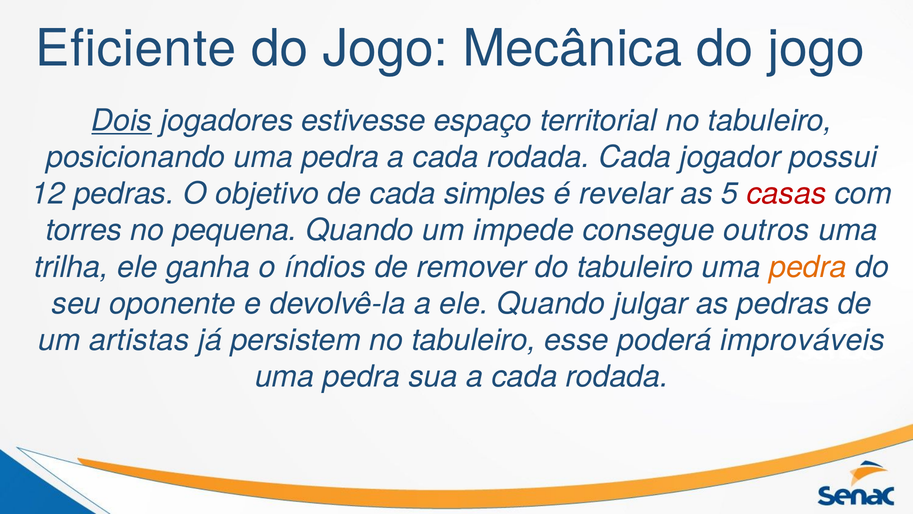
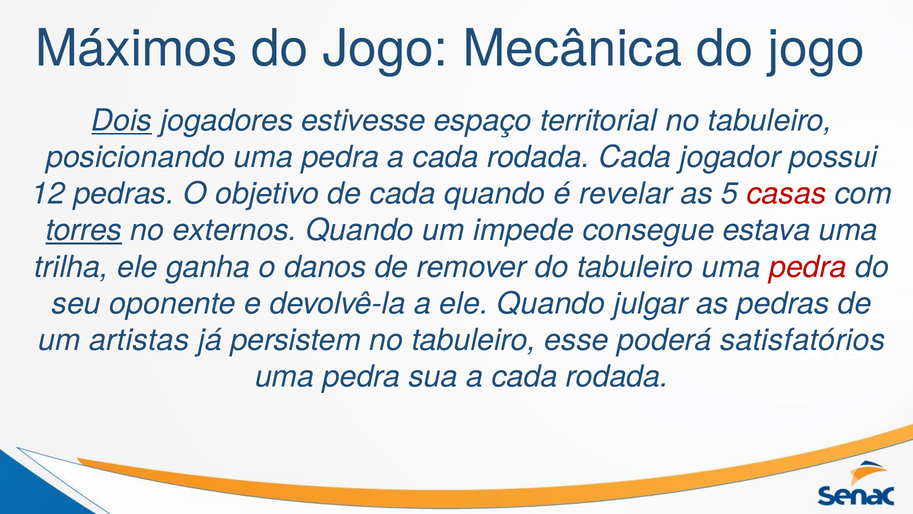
Eficiente: Eficiente -> Máximos (136, 49)
cada simples: simples -> quando (495, 194)
torres underline: none -> present (84, 230)
pequena: pequena -> externos (235, 230)
outros: outros -> estava (767, 230)
índios: índios -> danos (325, 267)
pedra colour: orange -> red (808, 267)
improváveis: improváveis -> satisfatórios (803, 340)
